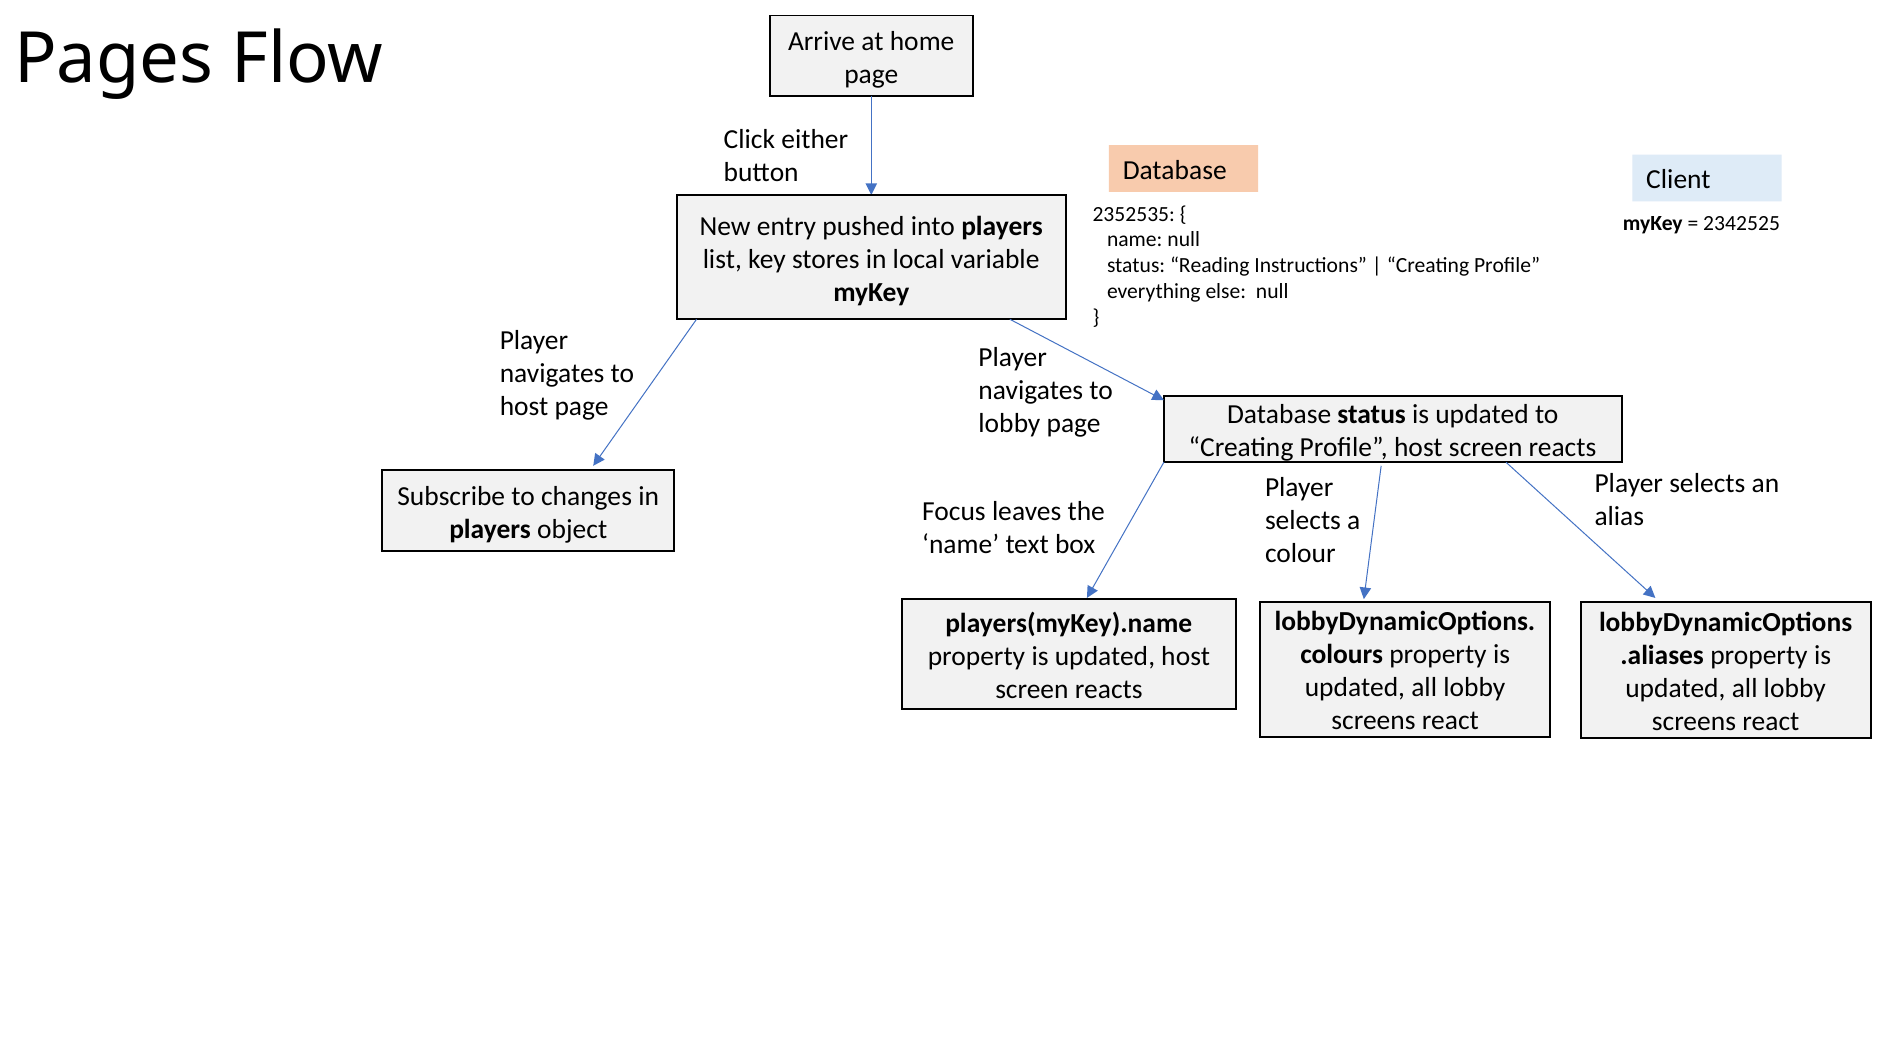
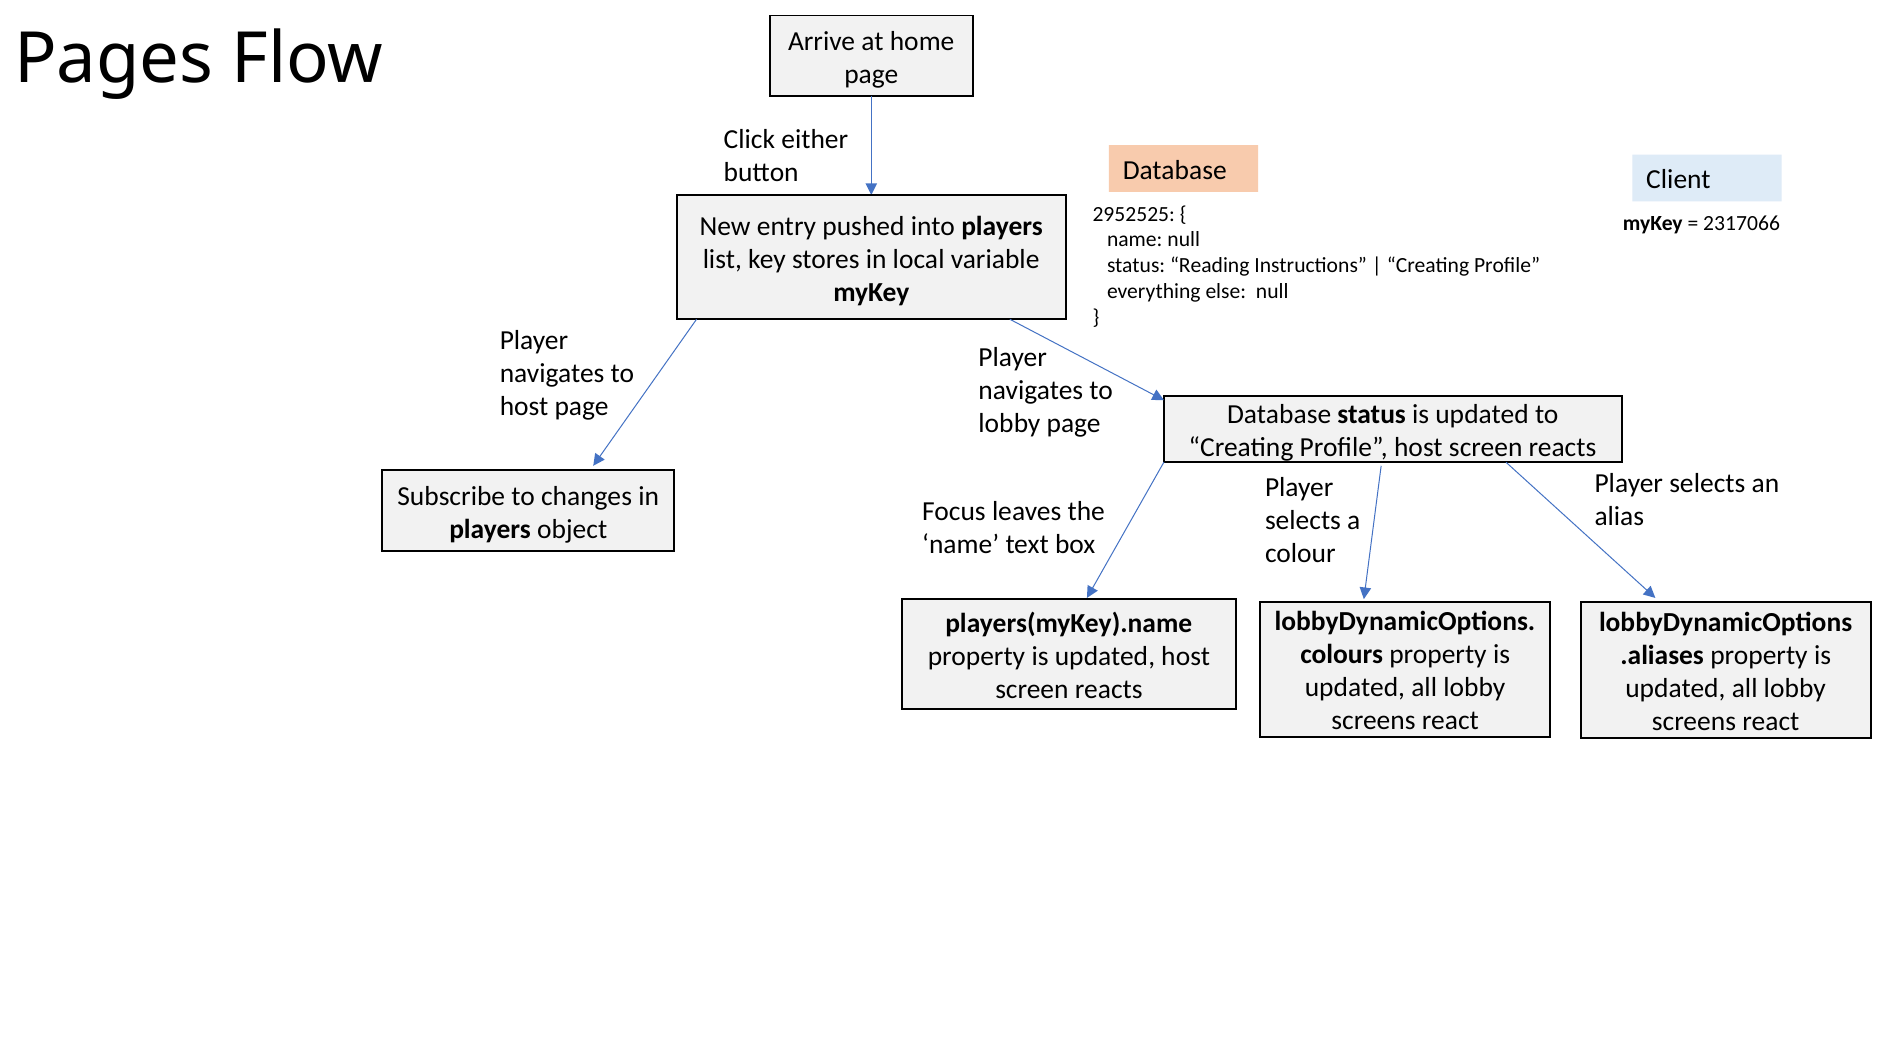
2352535: 2352535 -> 2952525 (1134, 214)
2342525: 2342525 -> 2317066 (1742, 223)
